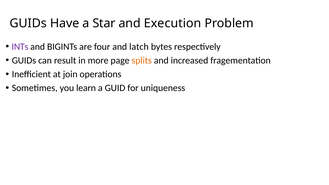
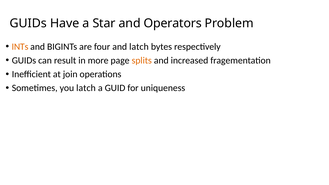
Execution: Execution -> Operators (173, 23)
INTs colour: purple -> orange (20, 47)
you learn: learn -> latch (86, 88)
